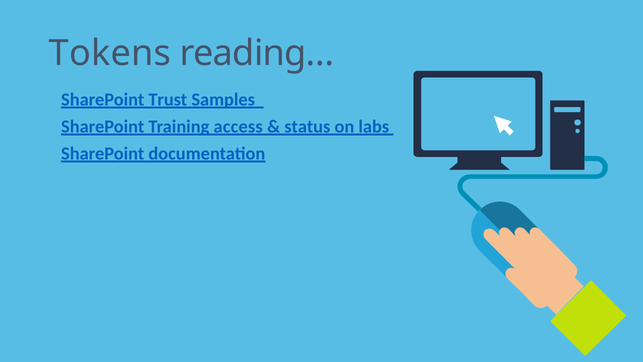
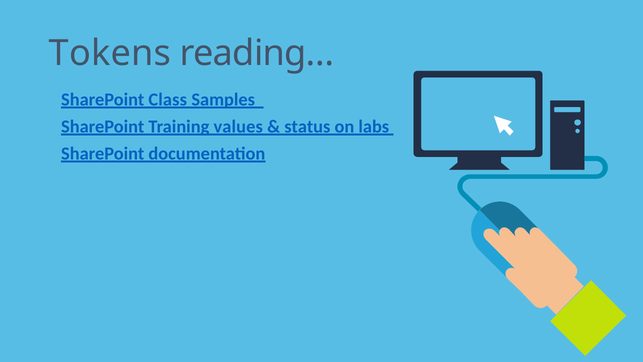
Trust: Trust -> Class (168, 100)
access: access -> values (238, 127)
